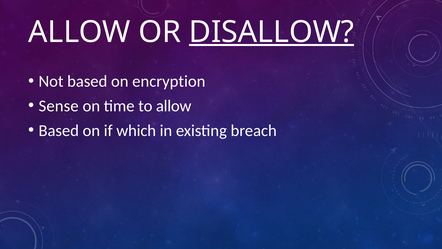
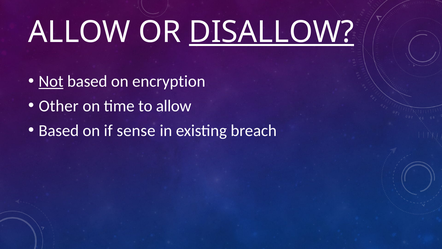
Not underline: none -> present (51, 81)
Sense: Sense -> Other (59, 106)
which: which -> sense (136, 130)
